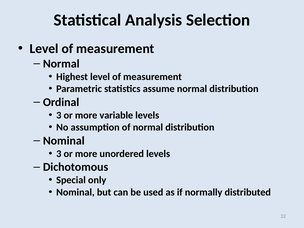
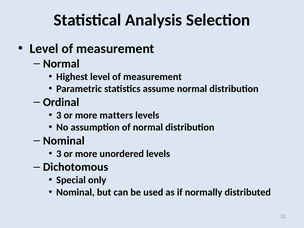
variable: variable -> matters (116, 115)
